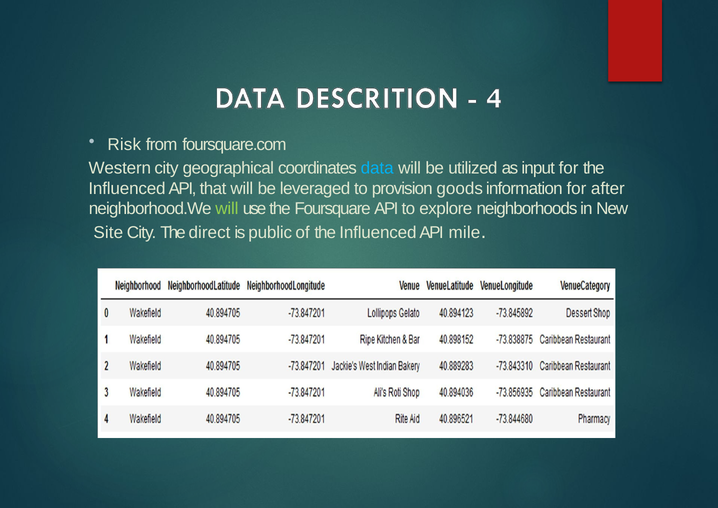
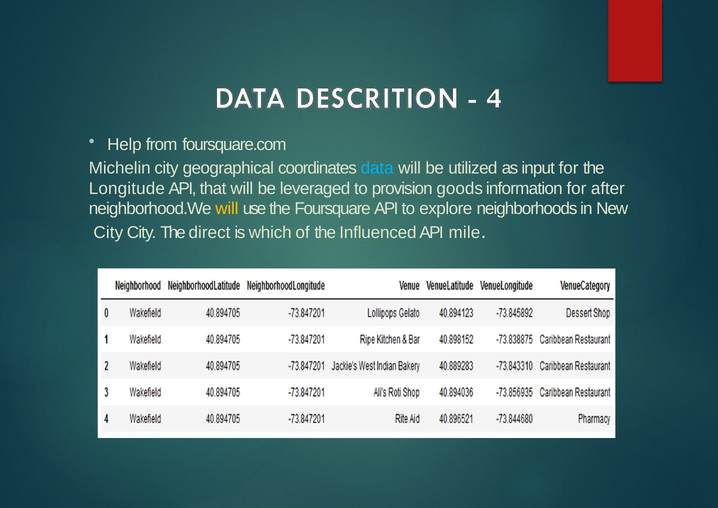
Risk: Risk -> Help (124, 144)
Western: Western -> Michelin (120, 168)
Influenced: Influenced -> Longitude (127, 188)
will colour: light green -> yellow (227, 209)
Site: Site -> City (108, 232)
public: public -> which (270, 232)
